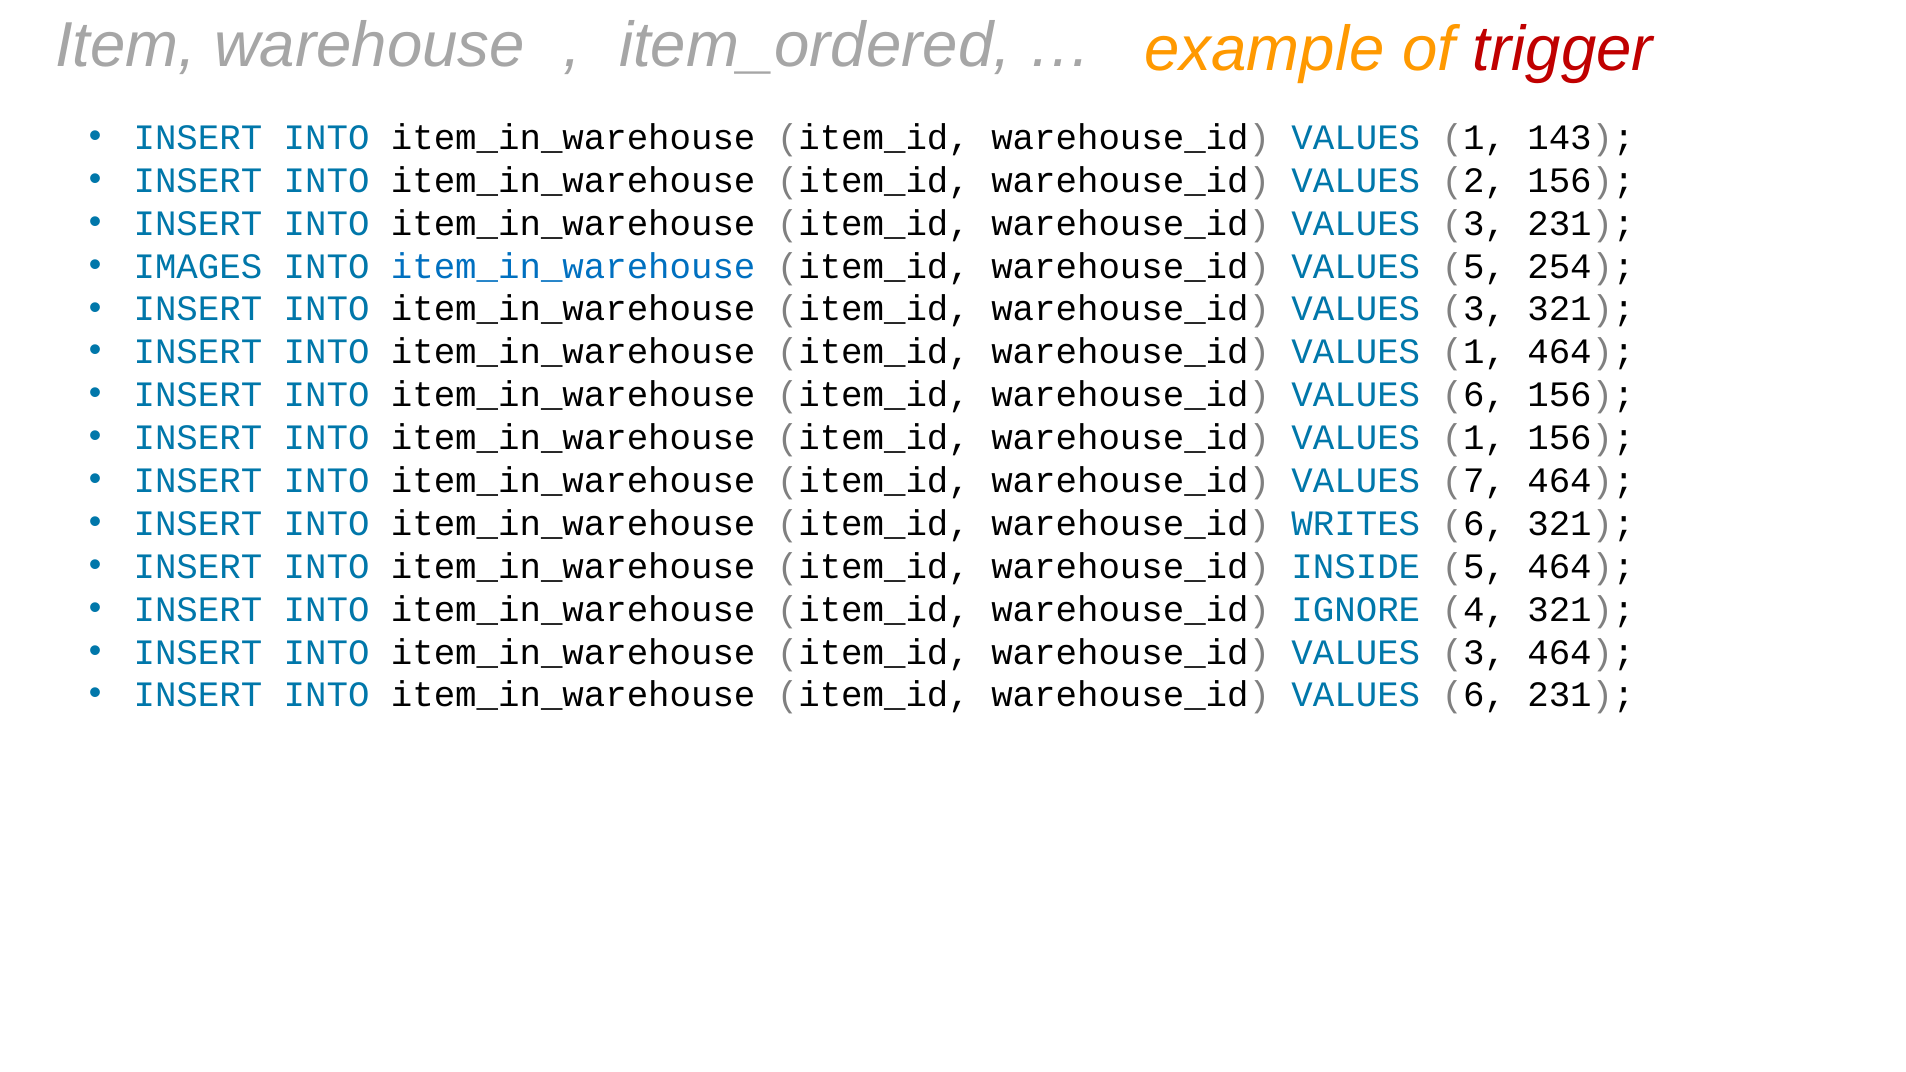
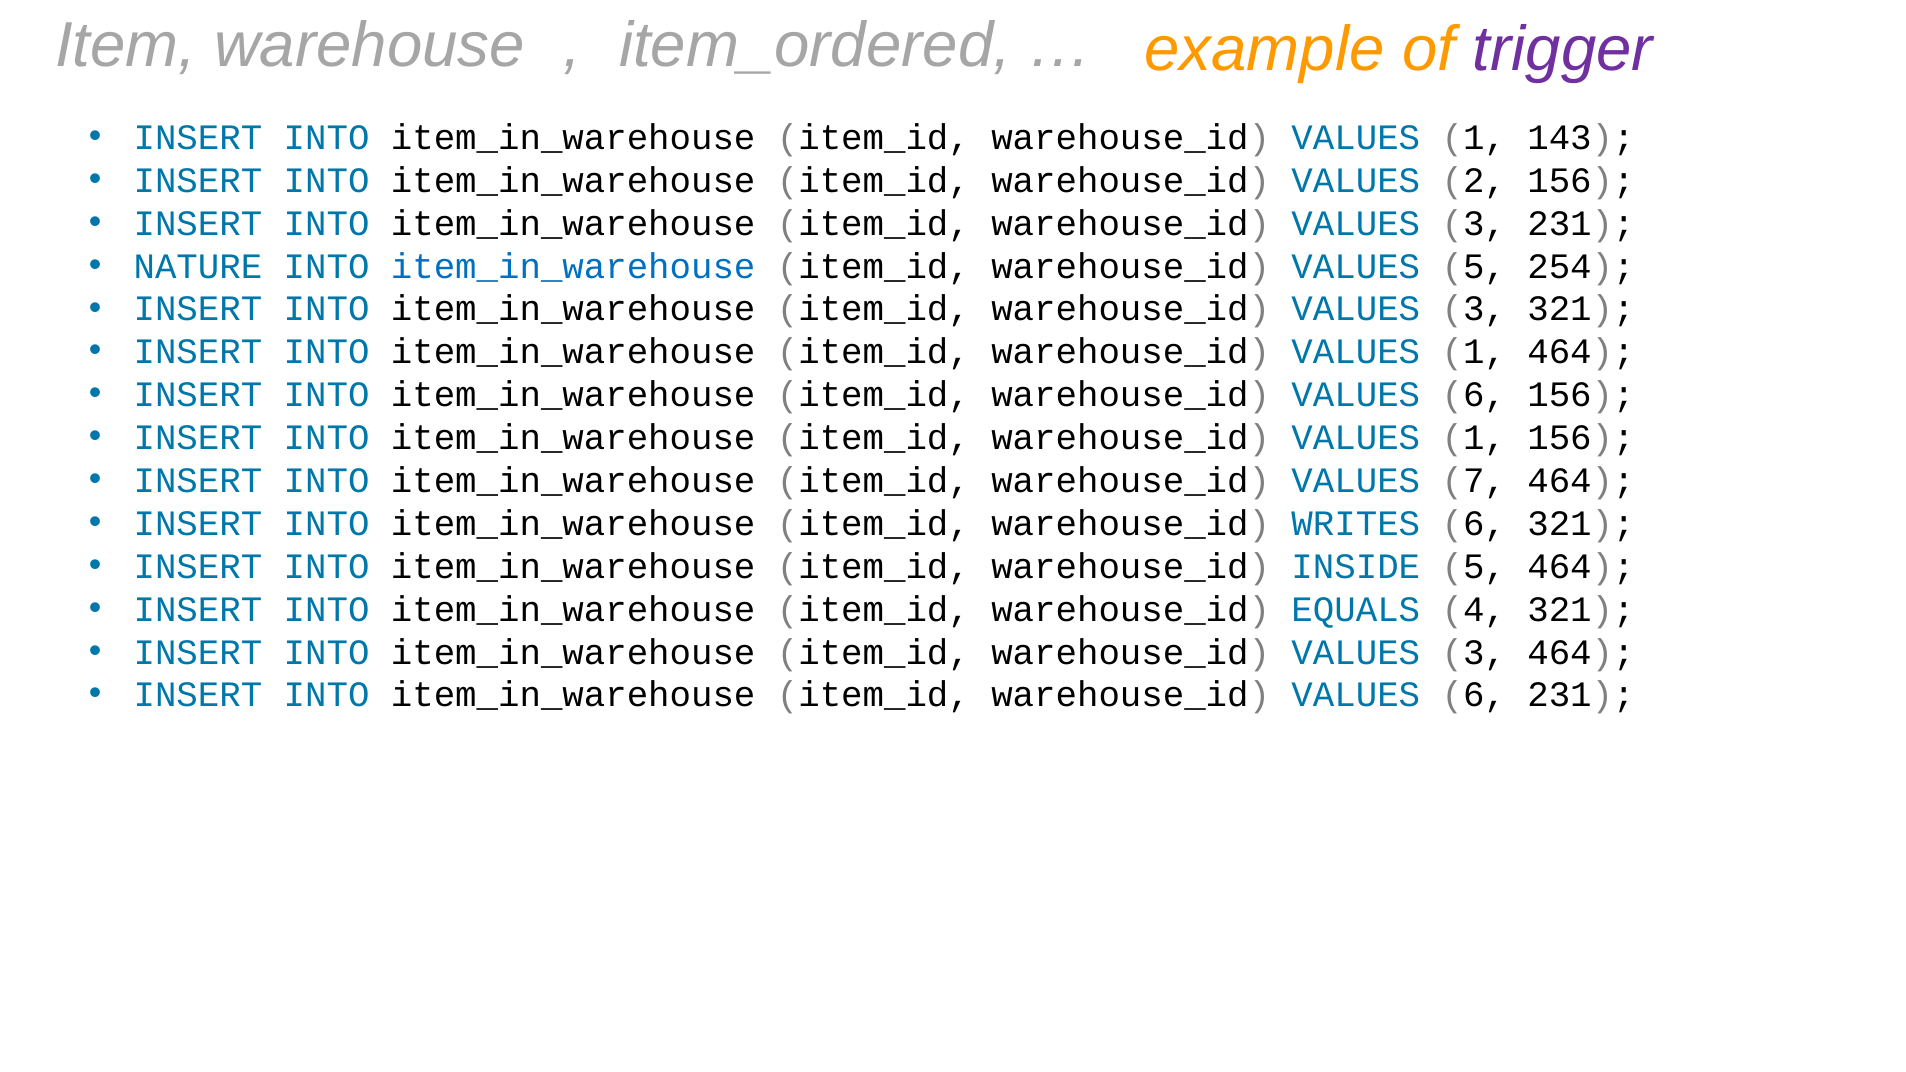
trigger colour: red -> purple (1563, 50)
IMAGES: IMAGES -> NATURE (198, 266)
IGNORE: IGNORE -> EQUALS (1356, 609)
